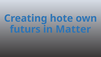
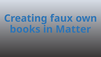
hote: hote -> faux (61, 18)
futurs: futurs -> books (25, 29)
